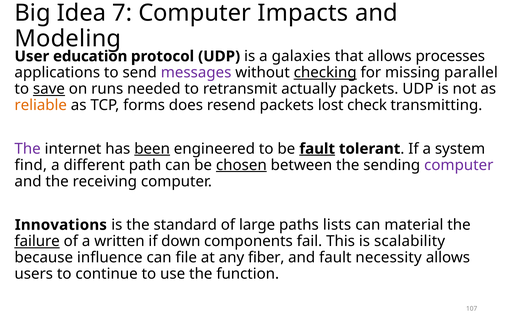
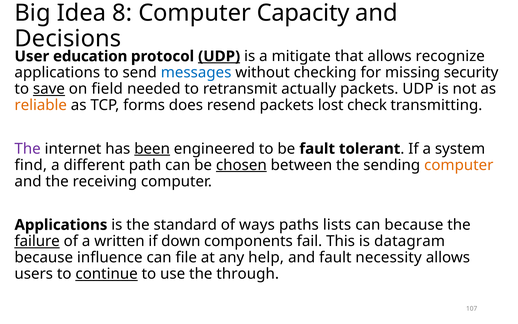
7: 7 -> 8 (122, 13)
Impacts: Impacts -> Capacity (303, 13)
Modeling: Modeling -> Decisions (68, 39)
UDP underline: none -> present (219, 56)
galaxies: galaxies -> mitigate (301, 56)
processes: processes -> recognize (450, 56)
messages colour: purple -> blue (196, 73)
checking underline: present -> none (325, 73)
parallel: parallel -> security (471, 73)
runs: runs -> field (107, 89)
fault underline: present -> none (317, 149)
computer colour: purple -> orange (459, 165)
Innovations: Innovations -> Applications (61, 225)
large: large -> ways (257, 225)
can material: material -> because (414, 225)
scalability: scalability -> datagram (410, 241)
fiber: fiber -> help (266, 257)
continue underline: none -> present (107, 274)
function: function -> through (248, 274)
